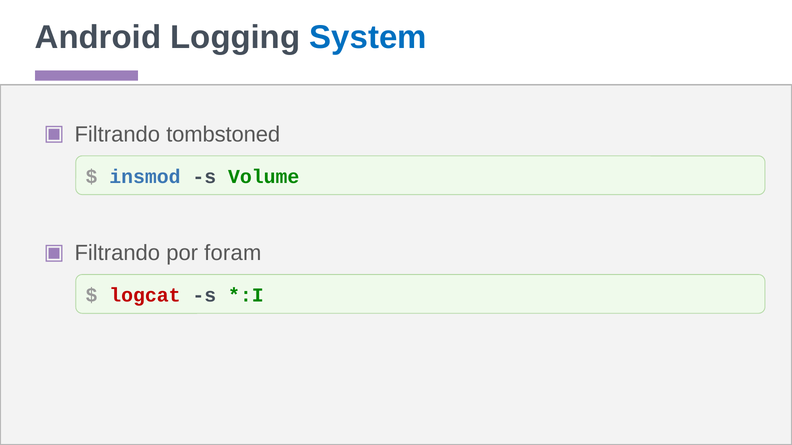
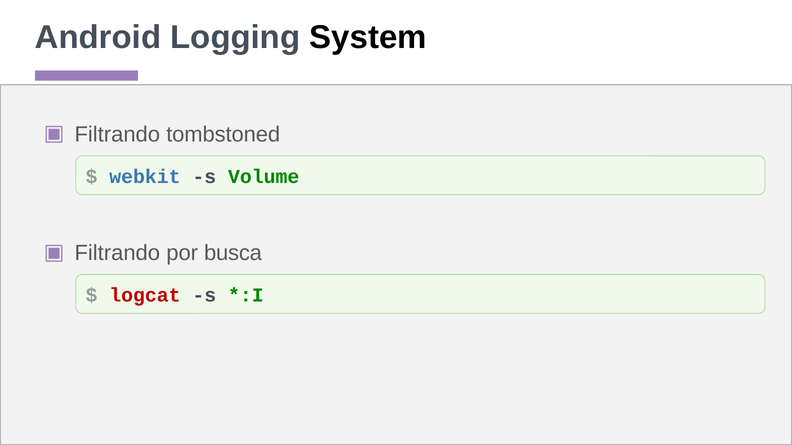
System colour: blue -> black (368, 38)
insmod: insmod -> webkit (145, 177)
foram: foram -> busca (233, 253)
